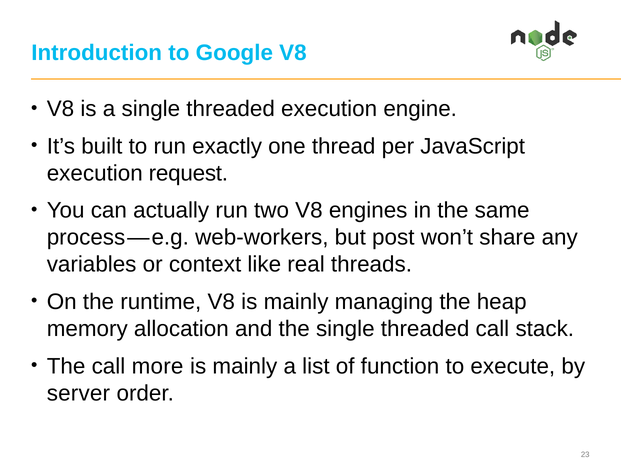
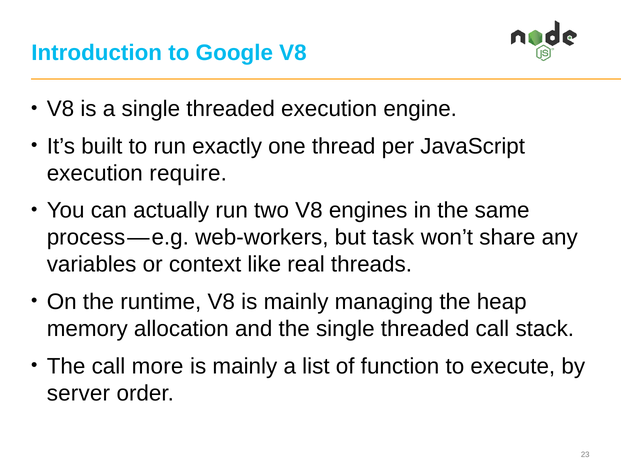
request: request -> require (188, 173)
post: post -> task (393, 237)
